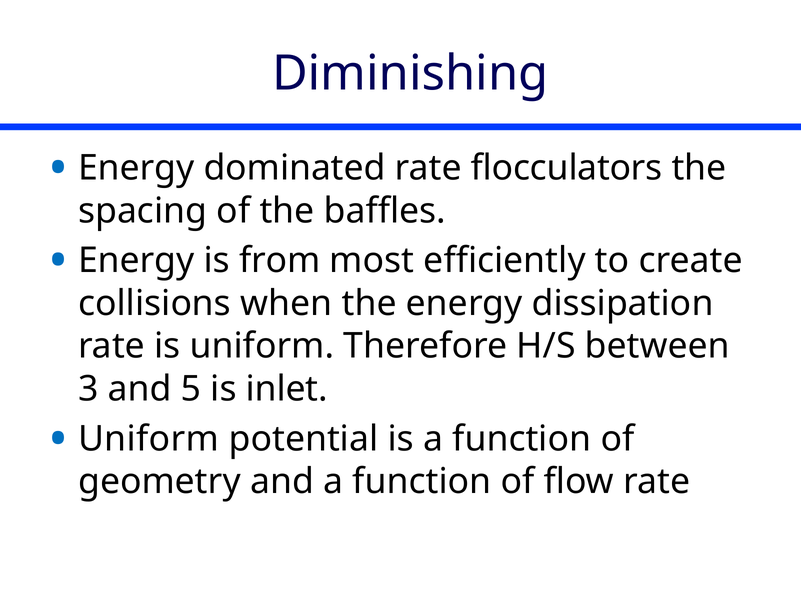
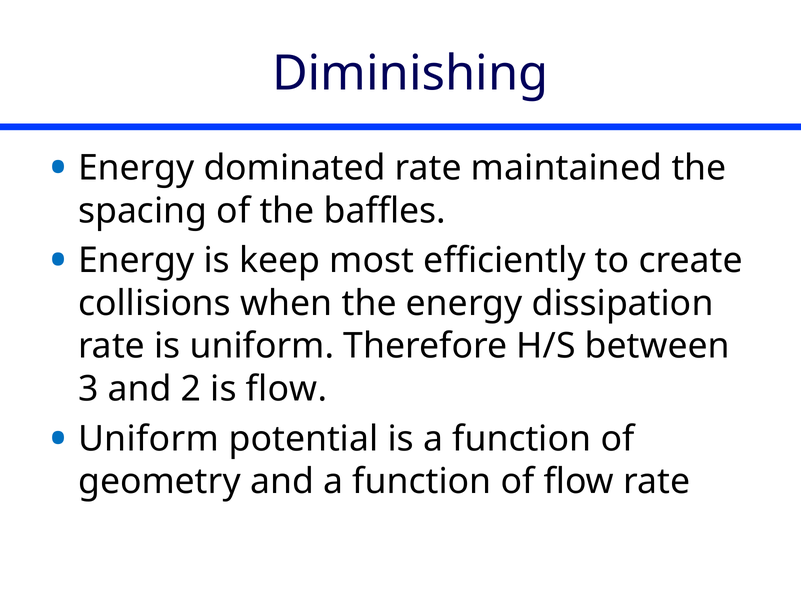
flocculators: flocculators -> maintained (567, 168)
from: from -> keep (280, 261)
5: 5 -> 2 (191, 389)
is inlet: inlet -> flow (287, 389)
